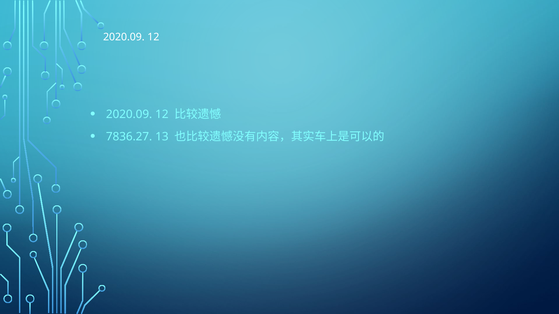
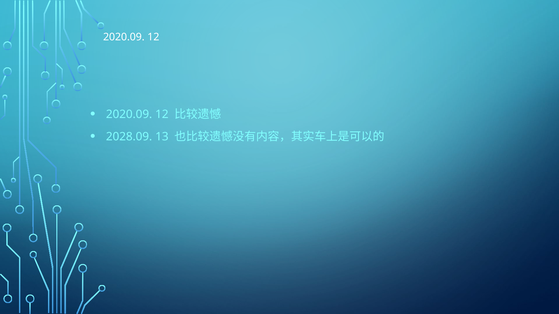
7836.27: 7836.27 -> 2028.09 (129, 137)
